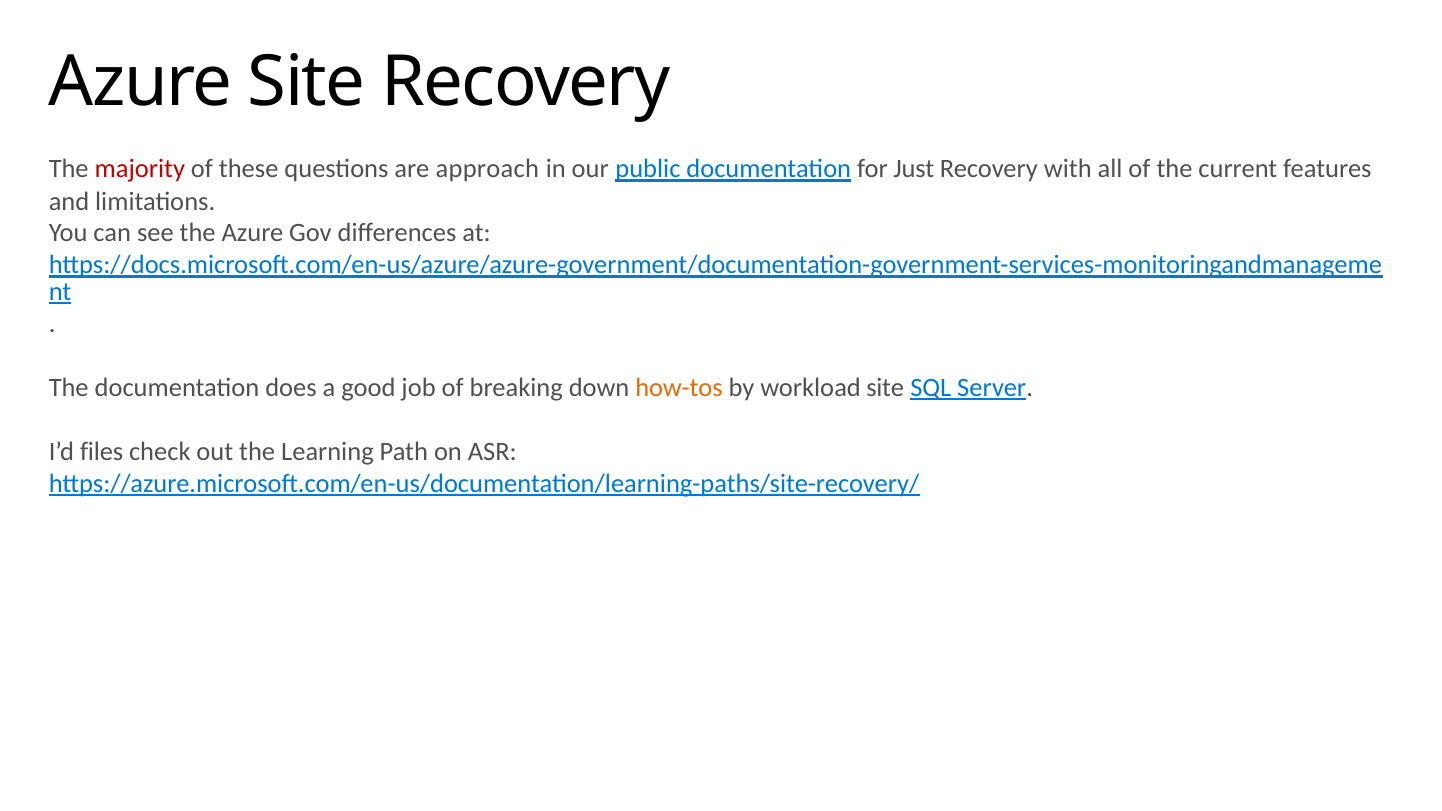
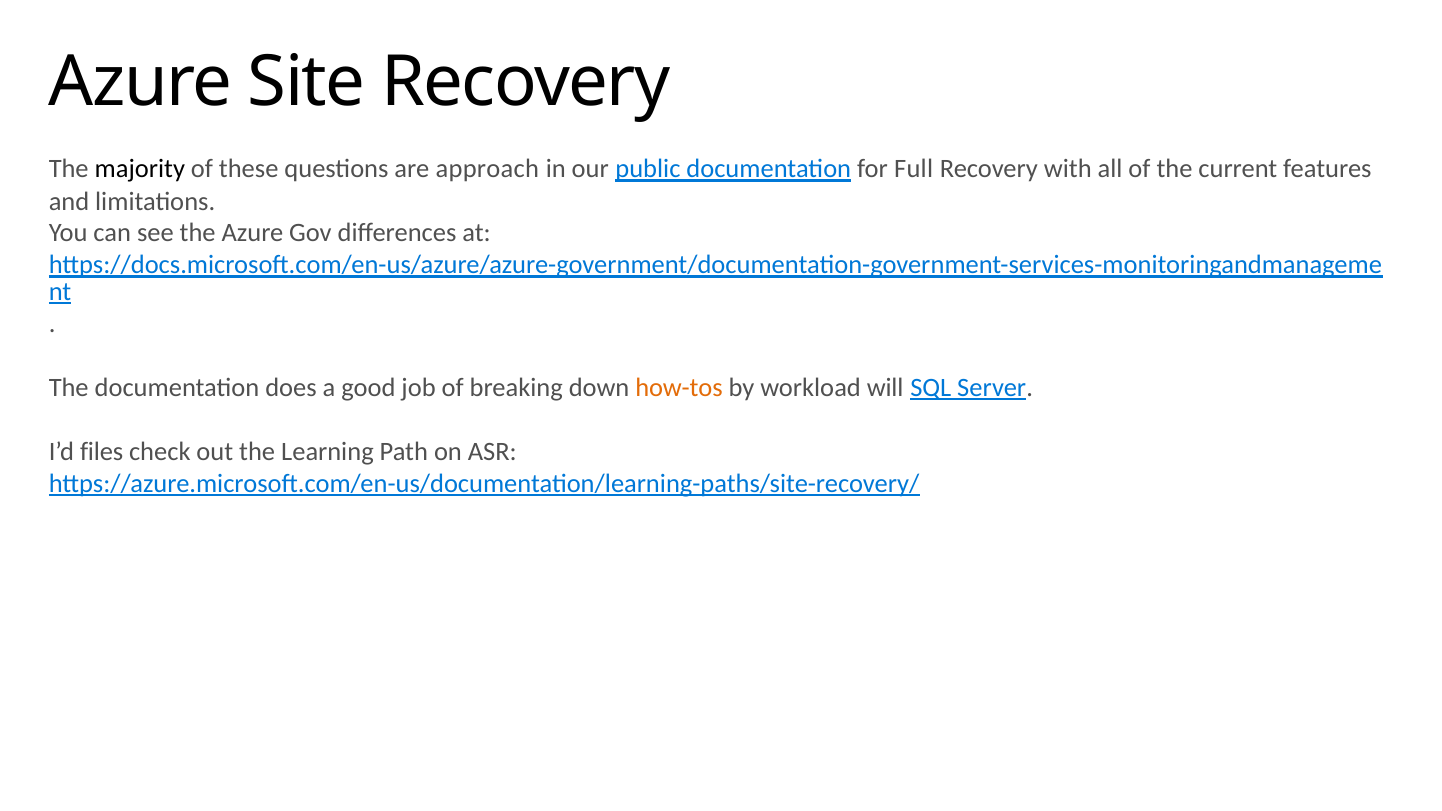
majority colour: red -> black (140, 169)
Just: Just -> Full (914, 169)
workload site: site -> will (885, 387)
